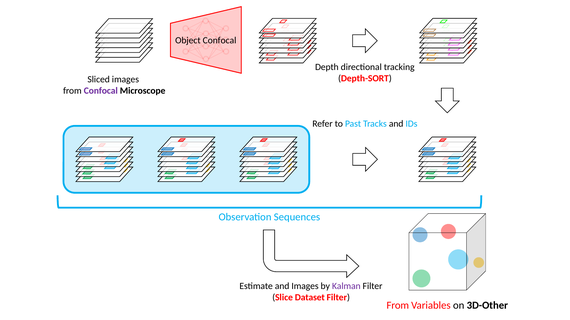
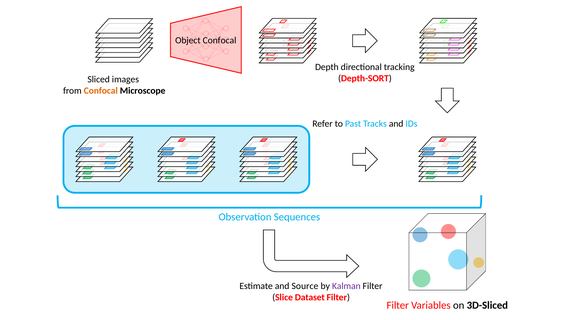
Confocal colour: purple -> orange (101, 91)
and Images: Images -> Source (305, 286)
From: From -> Filter (398, 306)
3D-Other: 3D-Other -> 3D-Sliced (487, 306)
